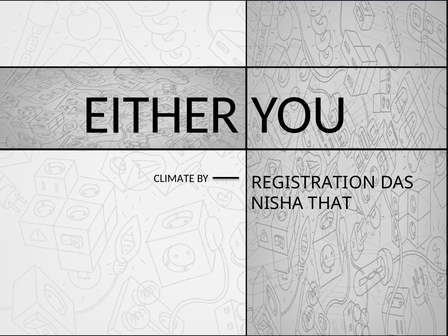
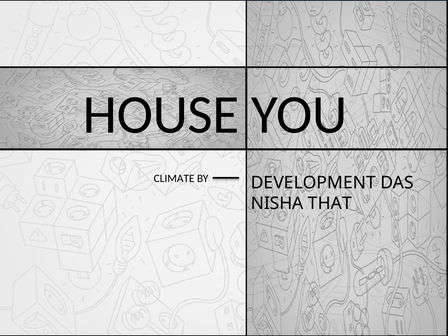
EITHER: EITHER -> HOUSE (161, 115)
REGISTRATION: REGISTRATION -> DEVELOPMENT (313, 183)
